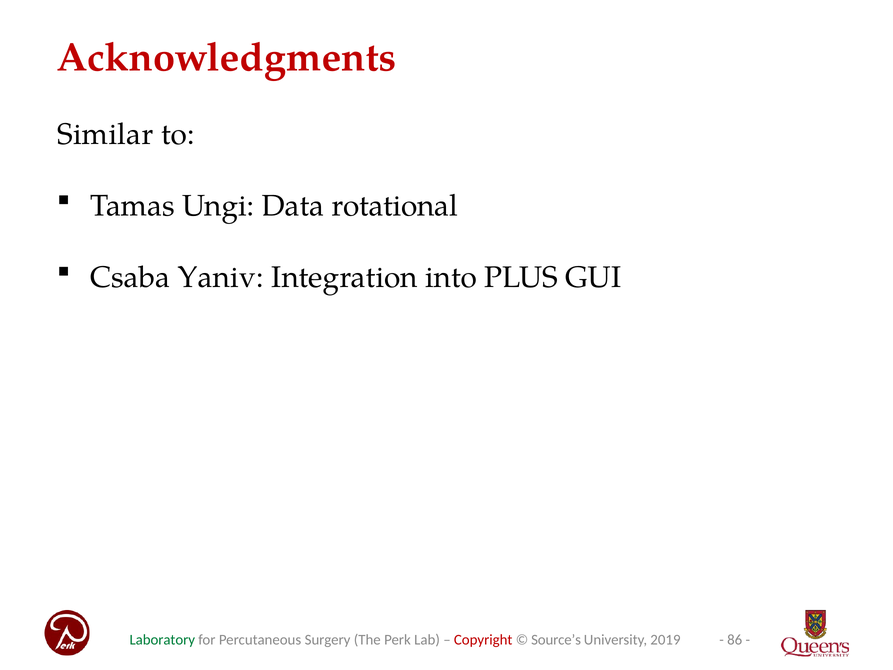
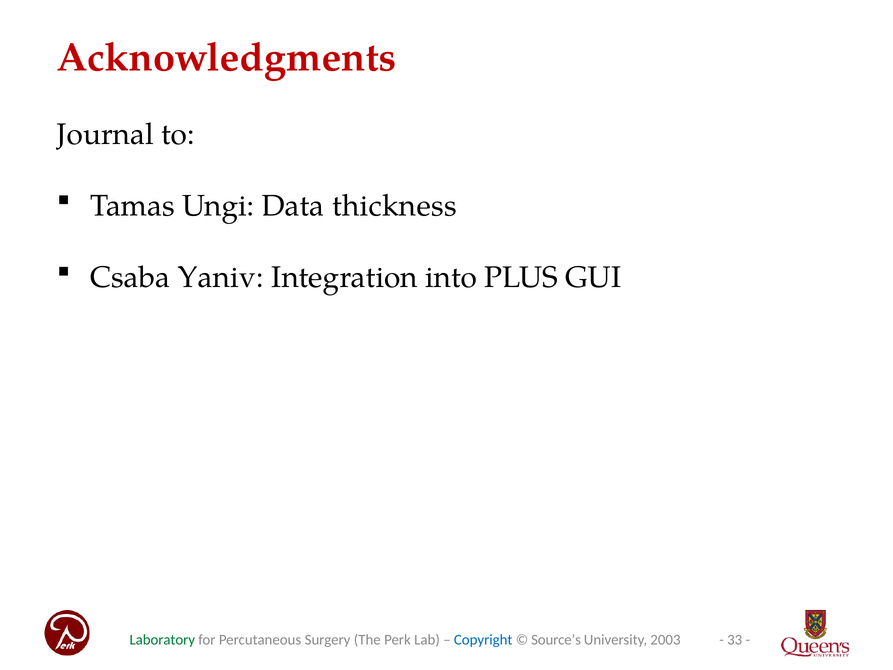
Similar: Similar -> Journal (105, 134)
rotational: rotational -> thickness (394, 206)
86: 86 -> 33 (735, 639)
Copyright colour: red -> blue (483, 640)
2019: 2019 -> 2003 (665, 640)
